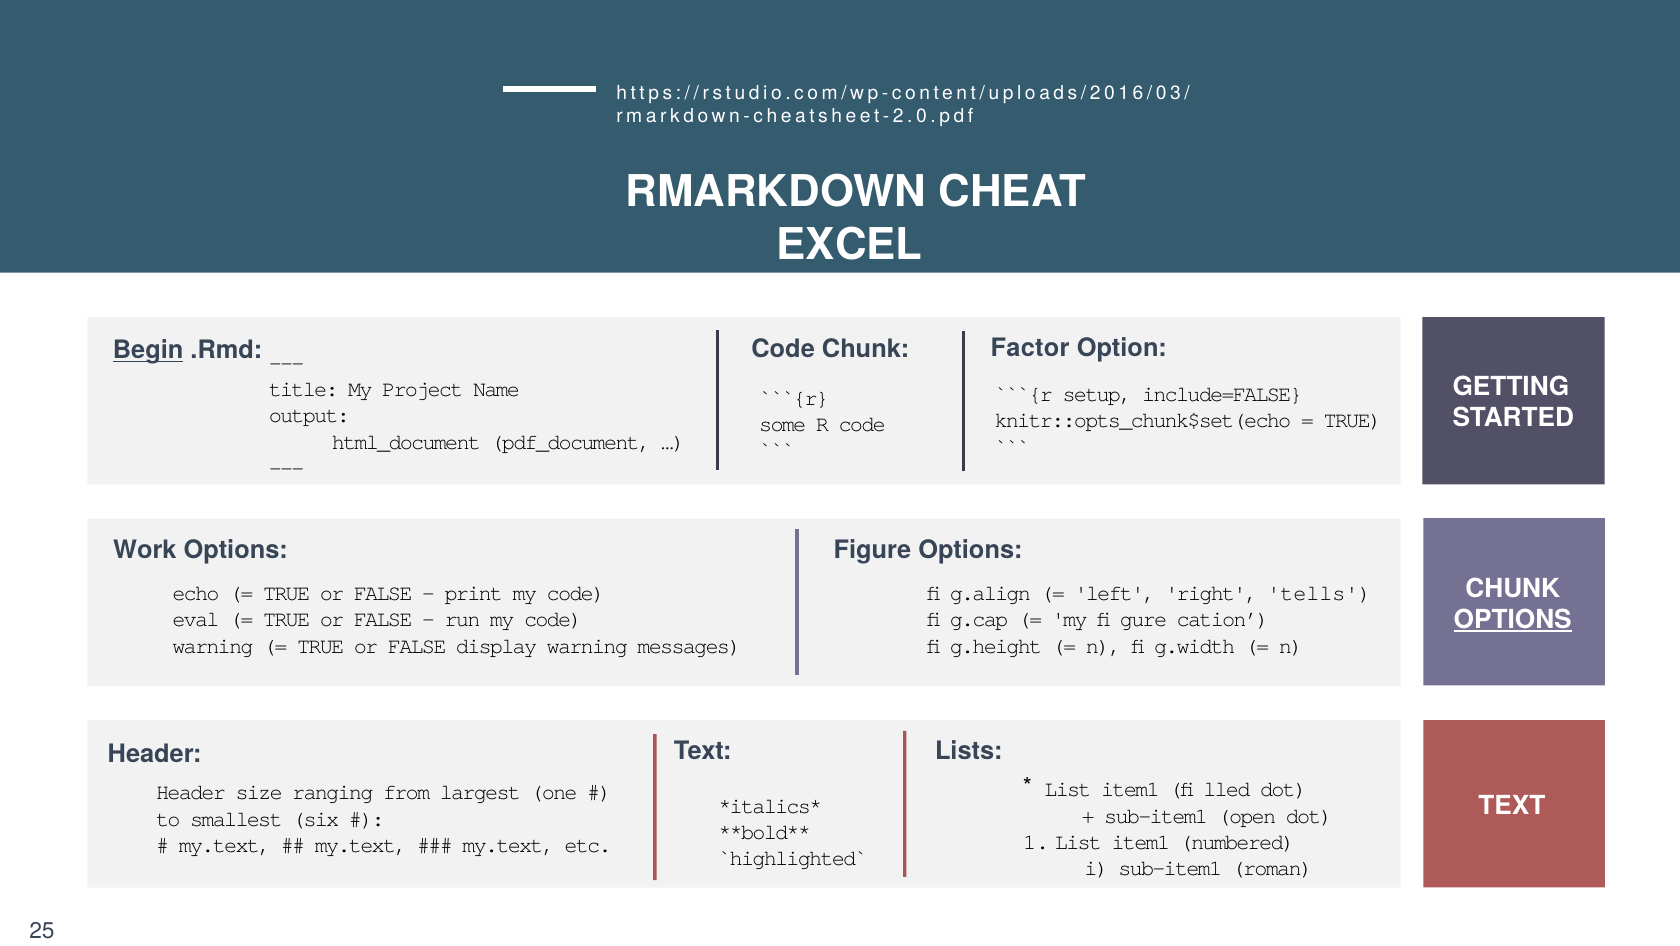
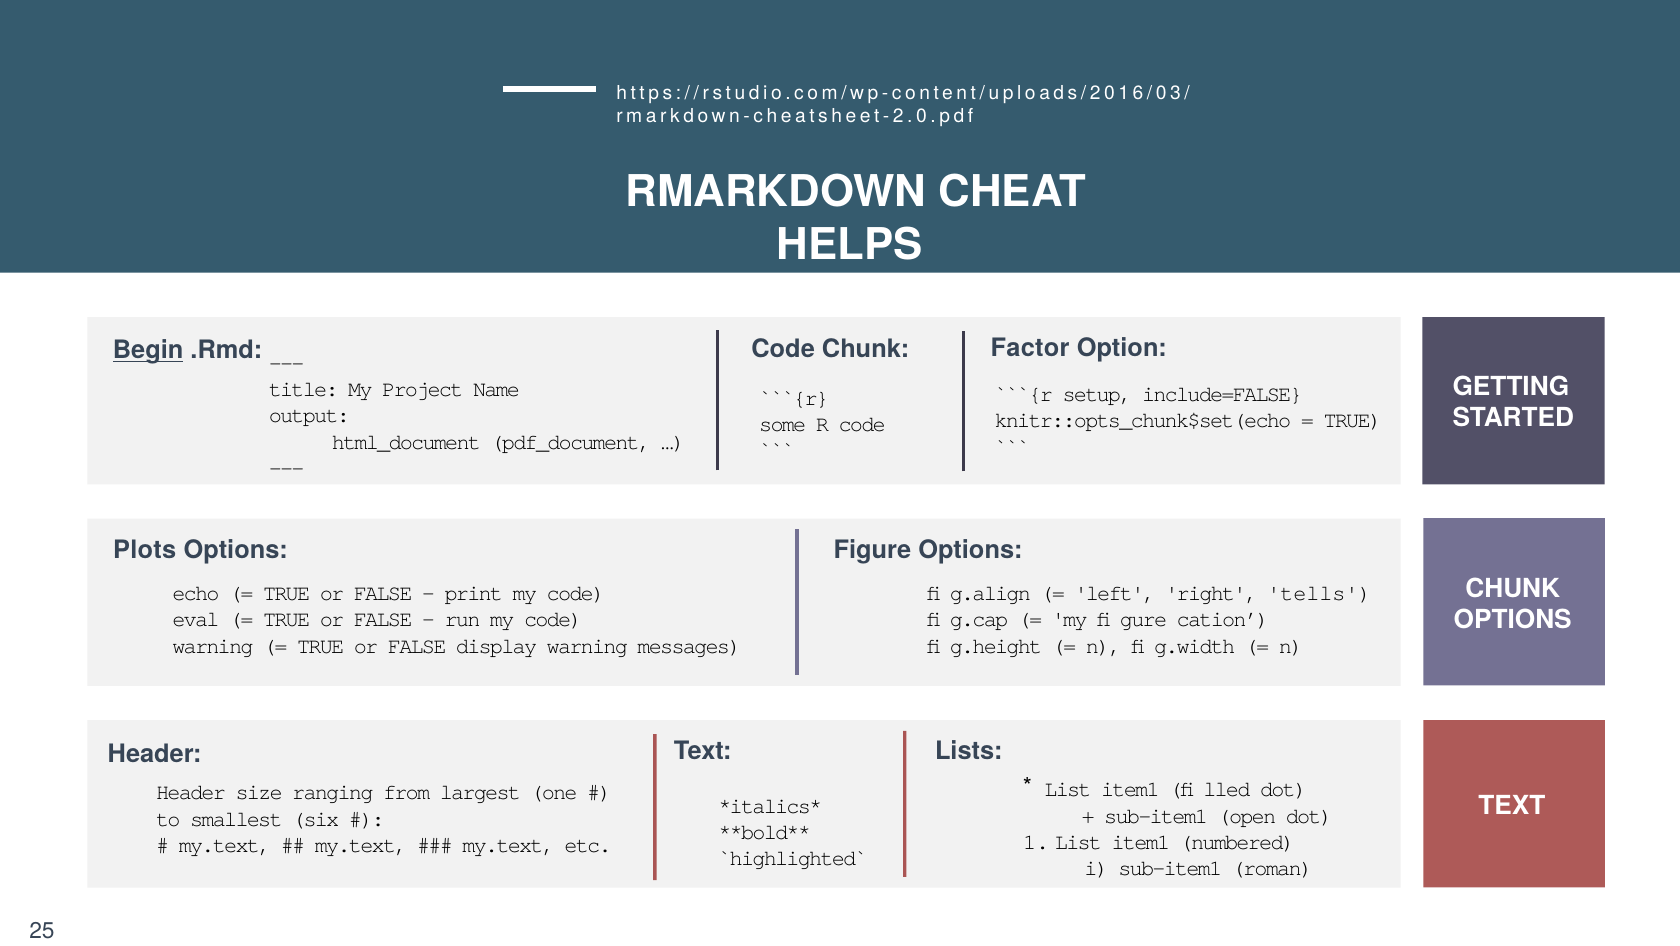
EXCEL: EXCEL -> HELPS (850, 244)
Work: Work -> Plots (145, 550)
OPTIONS underline: present -> none (1513, 620)
